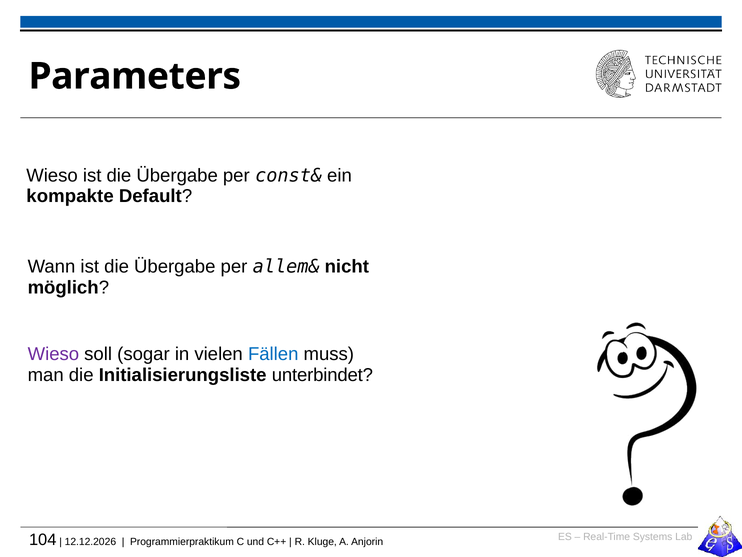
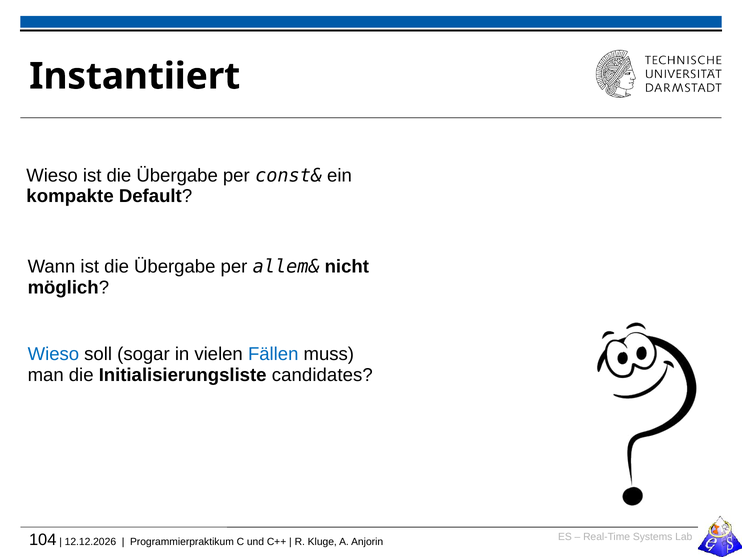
Parameters: Parameters -> Instantiiert (135, 76)
Wieso colour: purple -> blue (53, 354)
unterbindet: unterbindet -> candidates (322, 375)
